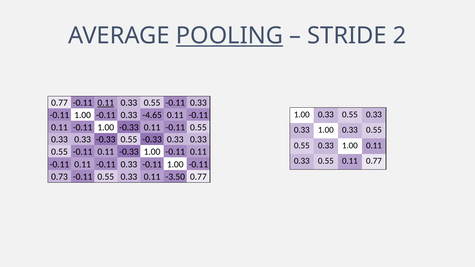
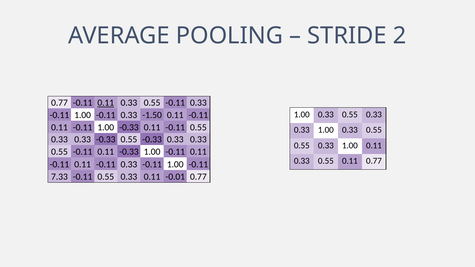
POOLING underline: present -> none (230, 36)
-4.65: -4.65 -> -1.50 (152, 115)
0.73: 0.73 -> 7.33 (59, 177)
-3.50: -3.50 -> -0.01 (175, 177)
